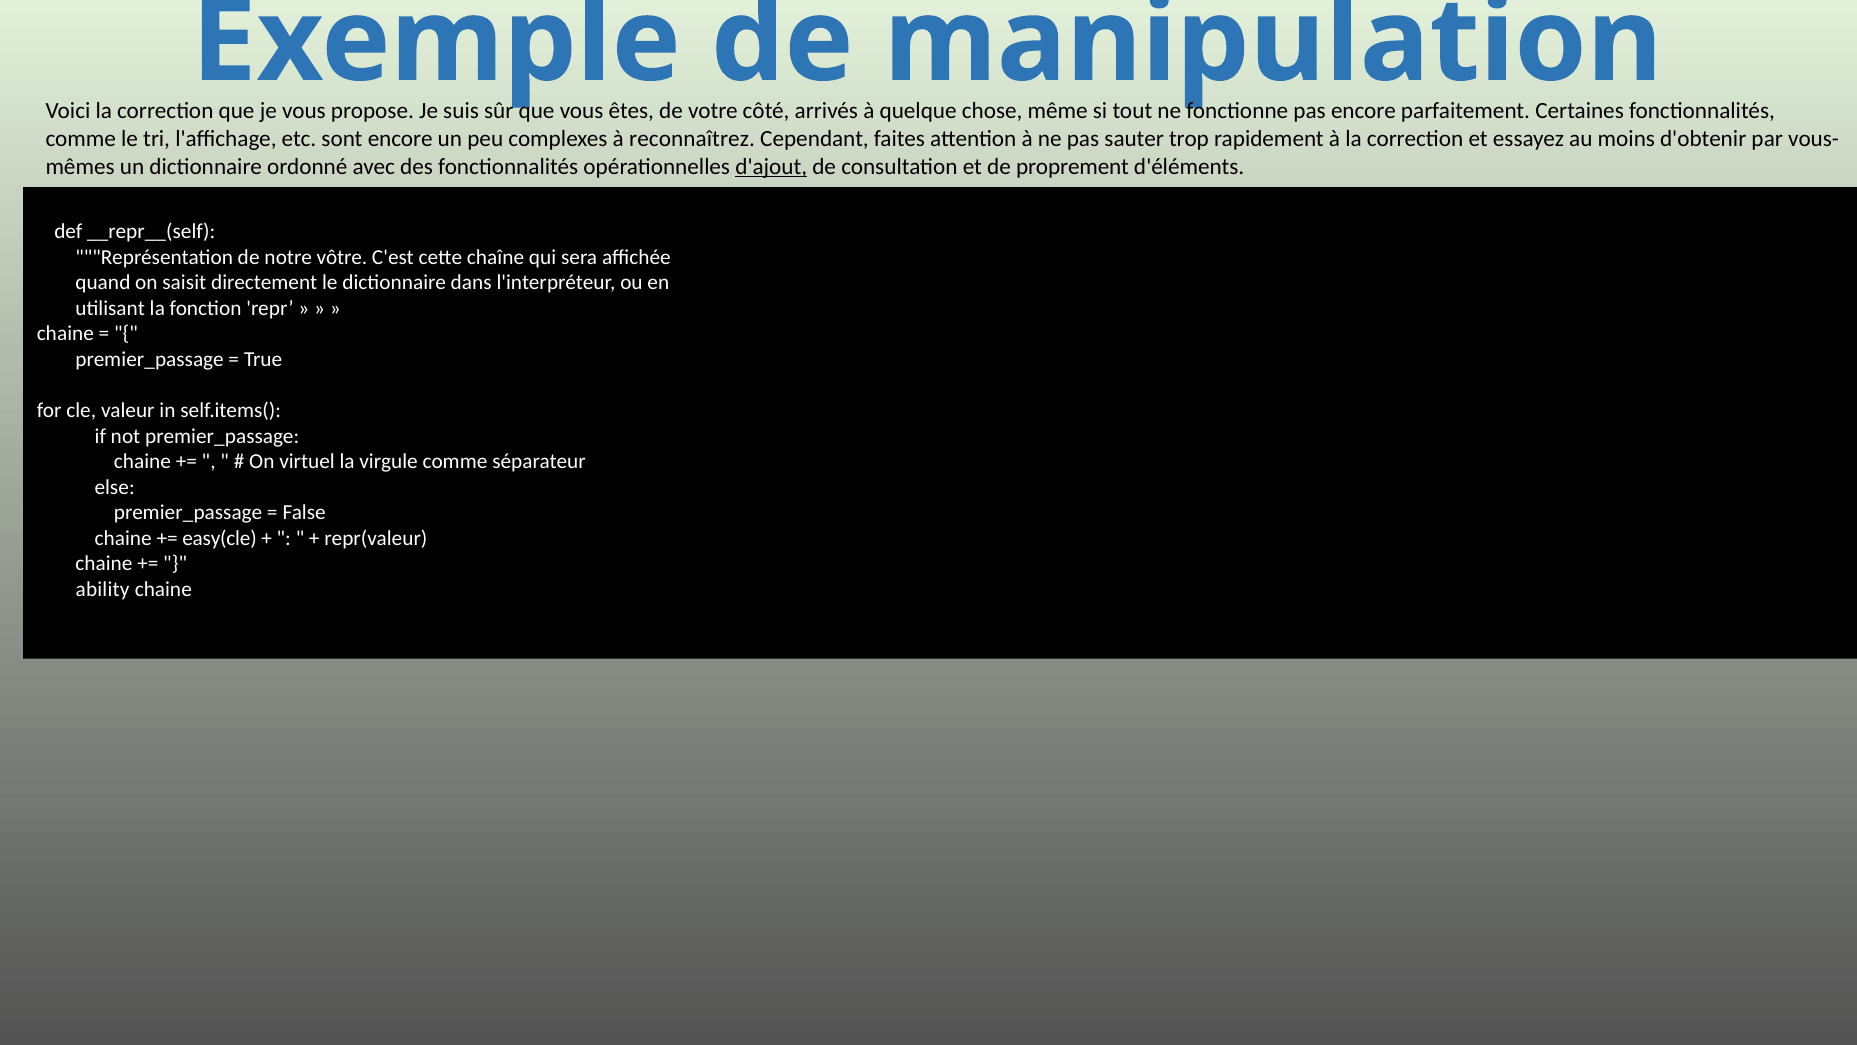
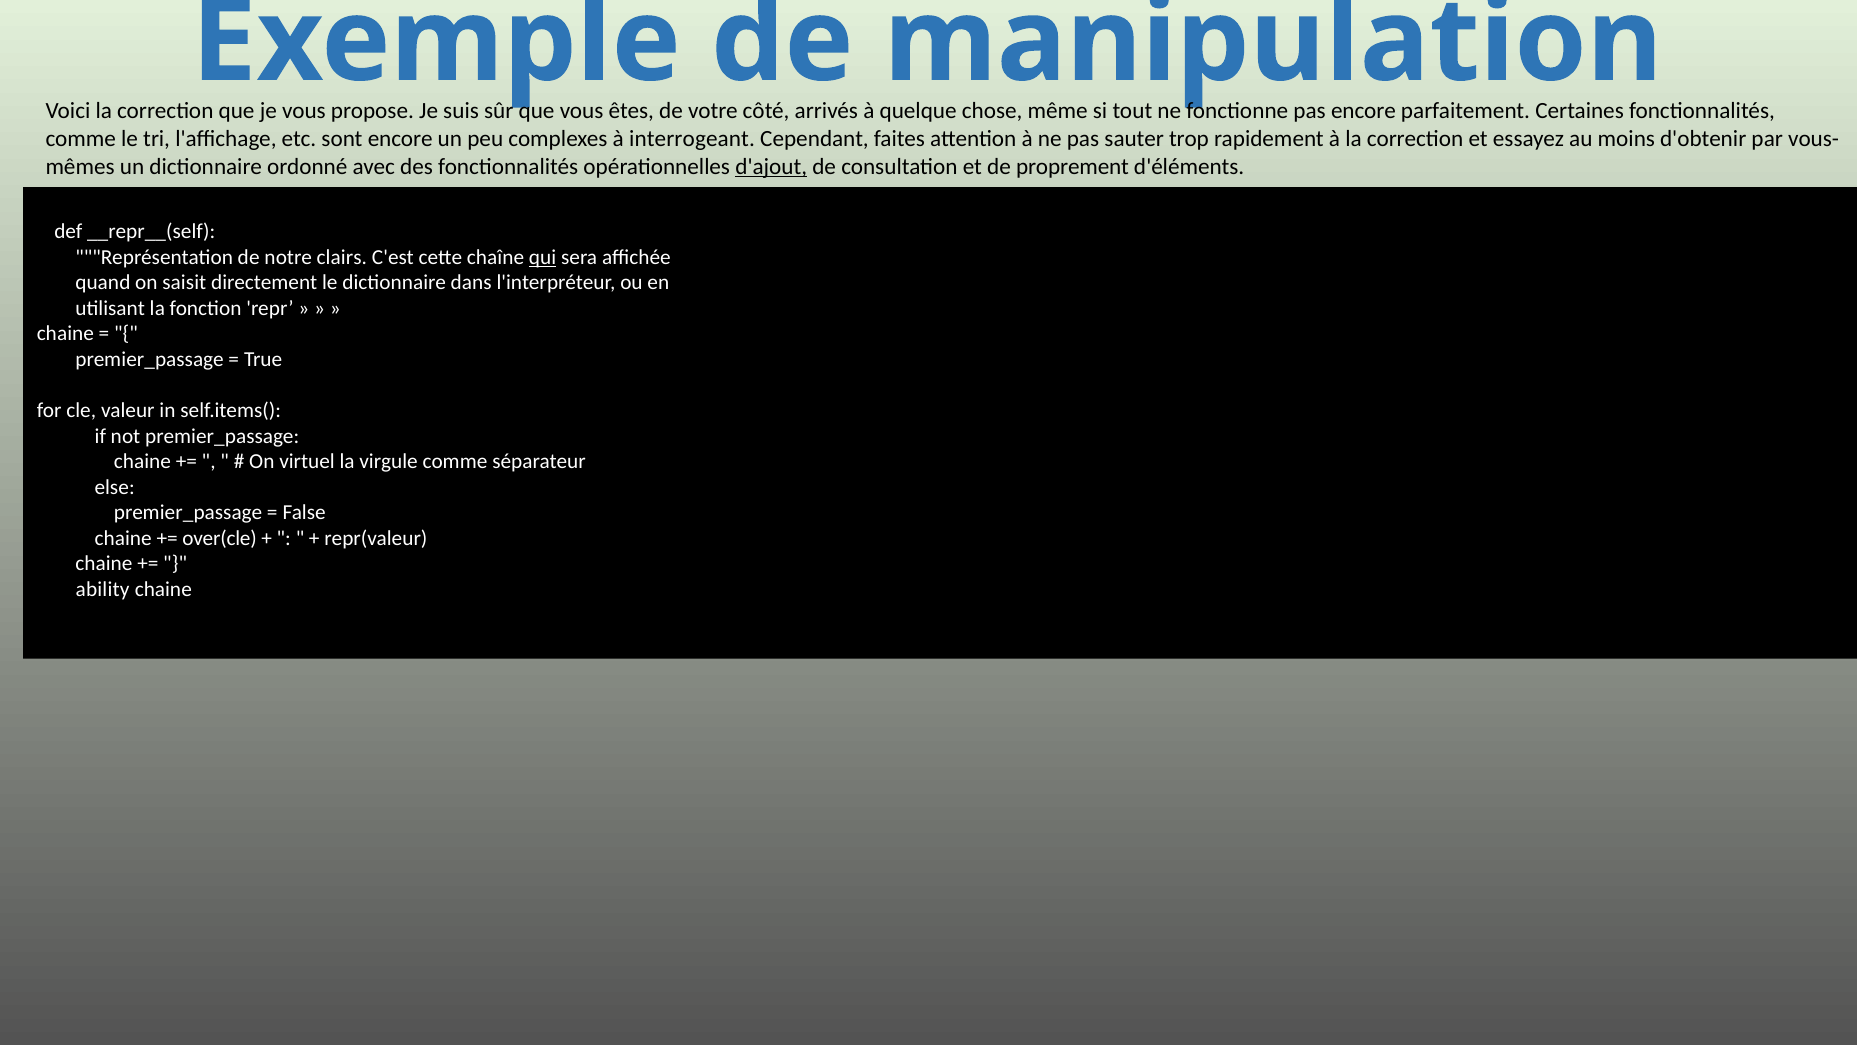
reconnaîtrez: reconnaîtrez -> interrogeant (692, 139)
vôtre: vôtre -> clairs (342, 257)
qui underline: none -> present (542, 257)
easy(cle: easy(cle -> over(cle (220, 538)
